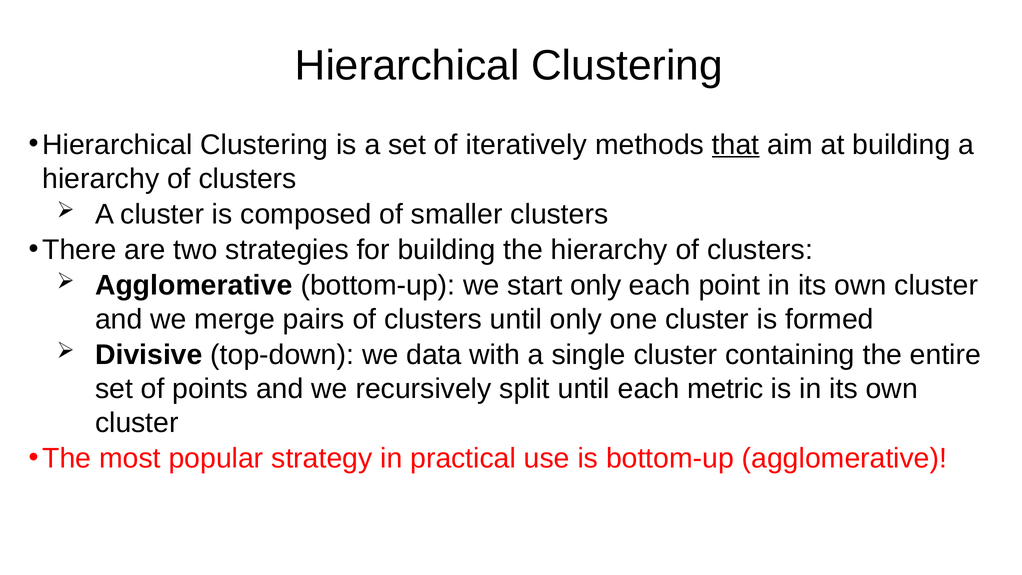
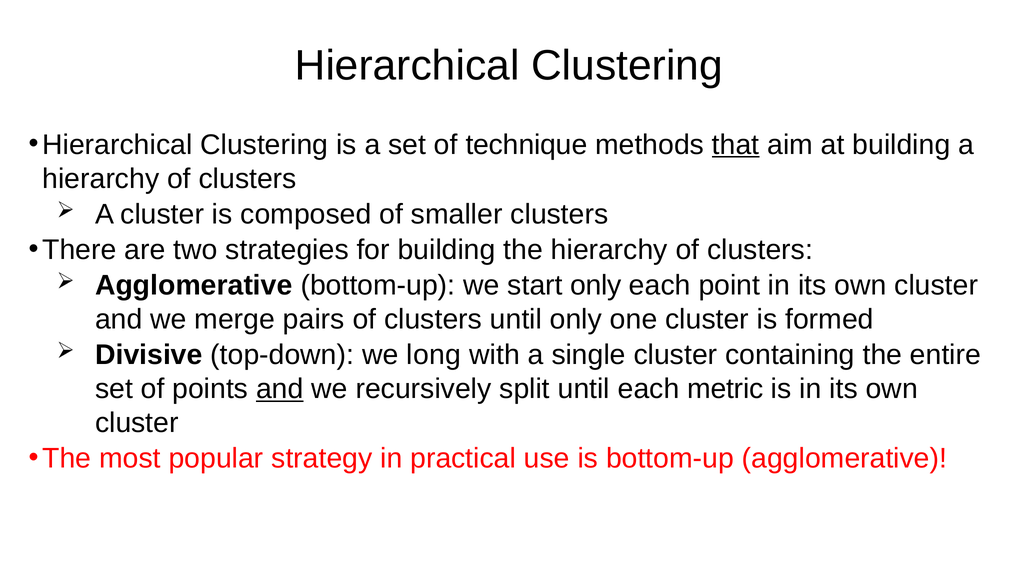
iteratively: iteratively -> technique (526, 145)
data: data -> long (434, 355)
and underline: none -> present (280, 389)
